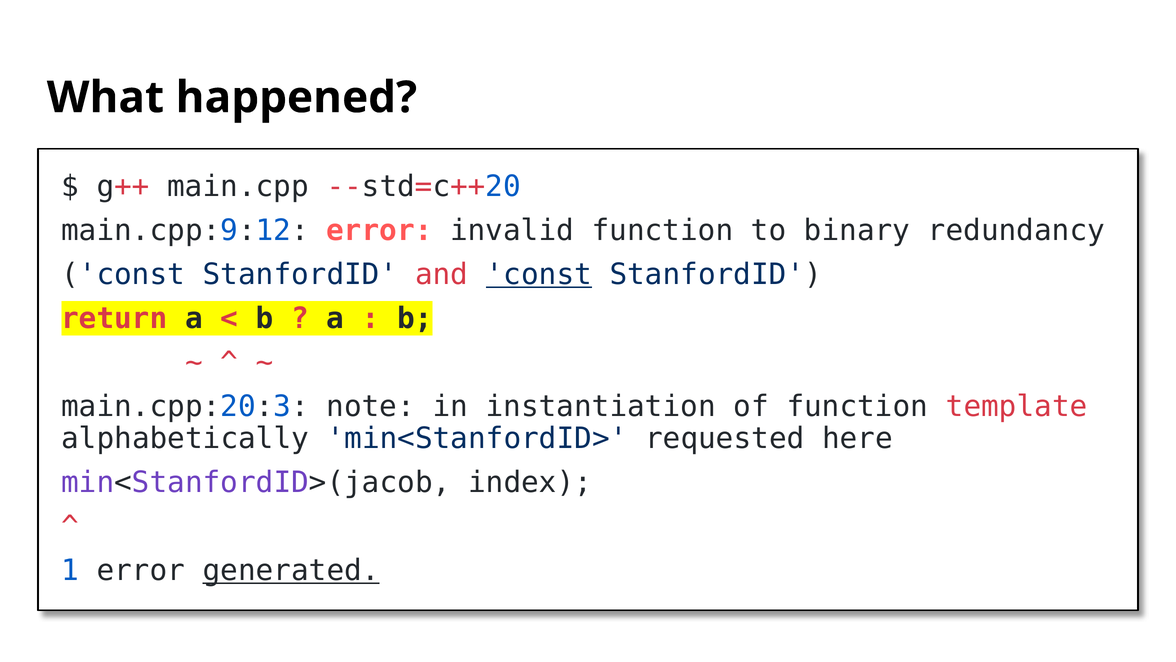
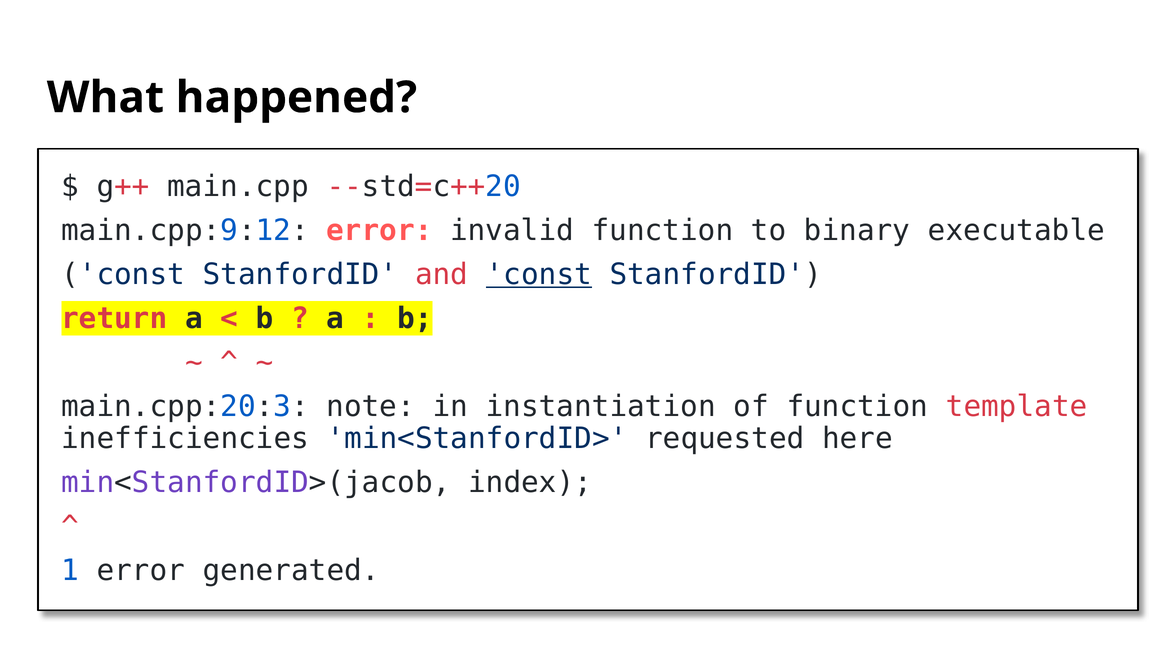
redundancy: redundancy -> executable (1016, 230)
alphabetically: alphabetically -> inefficiencies (185, 438)
generated underline: present -> none (291, 570)
